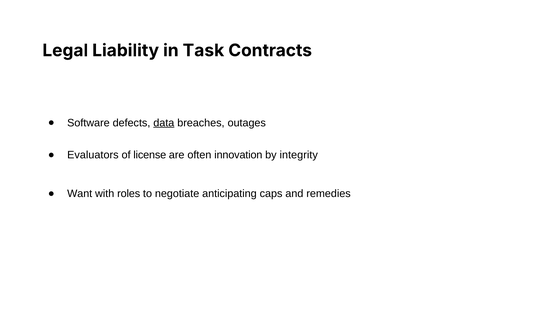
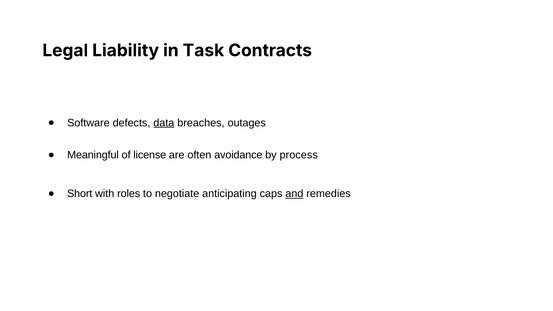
Evaluators: Evaluators -> Meaningful (93, 155)
innovation: innovation -> avoidance (238, 155)
integrity: integrity -> process (299, 155)
Want: Want -> Short (80, 194)
and underline: none -> present (294, 194)
